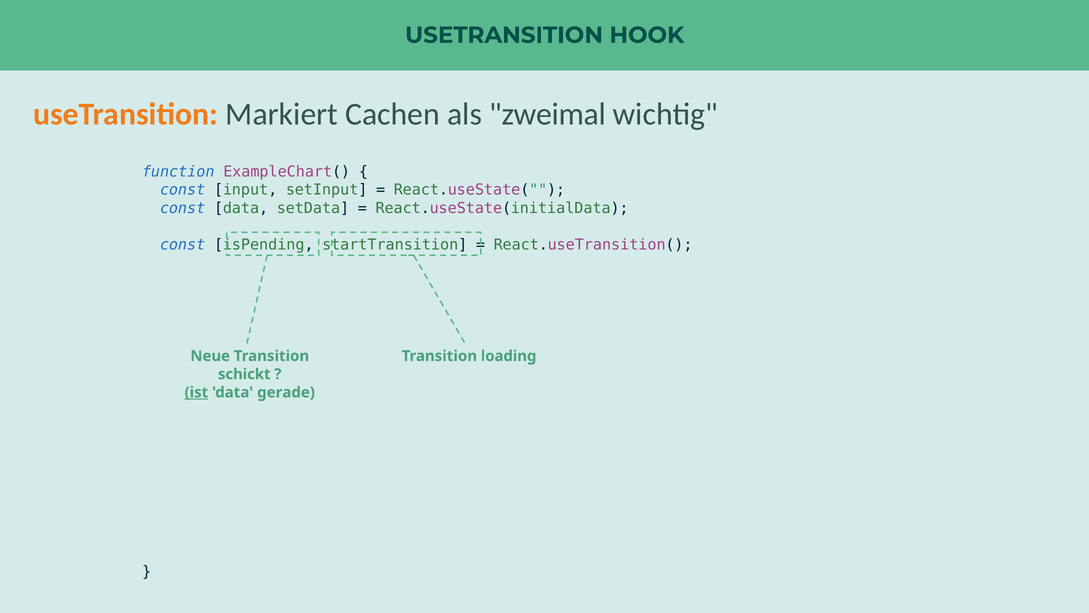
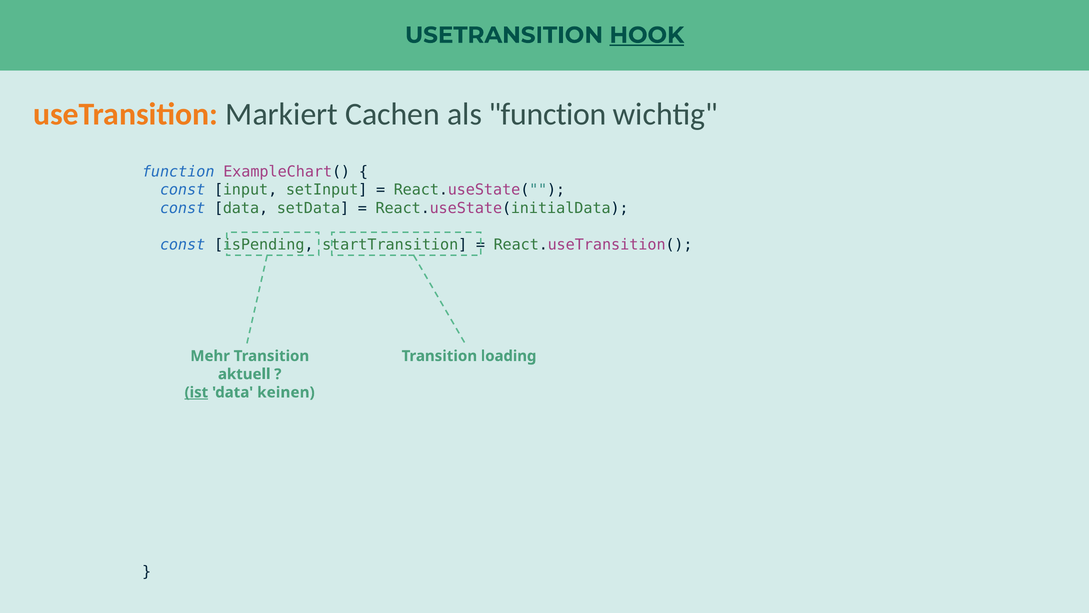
HOOK underline: none -> present (647, 35)
als zweimal: zweimal -> function (548, 114)
Neue: Neue -> Mehr (210, 356)
schickt: schickt -> aktuell (244, 374)
gerade: gerade -> keinen (286, 392)
